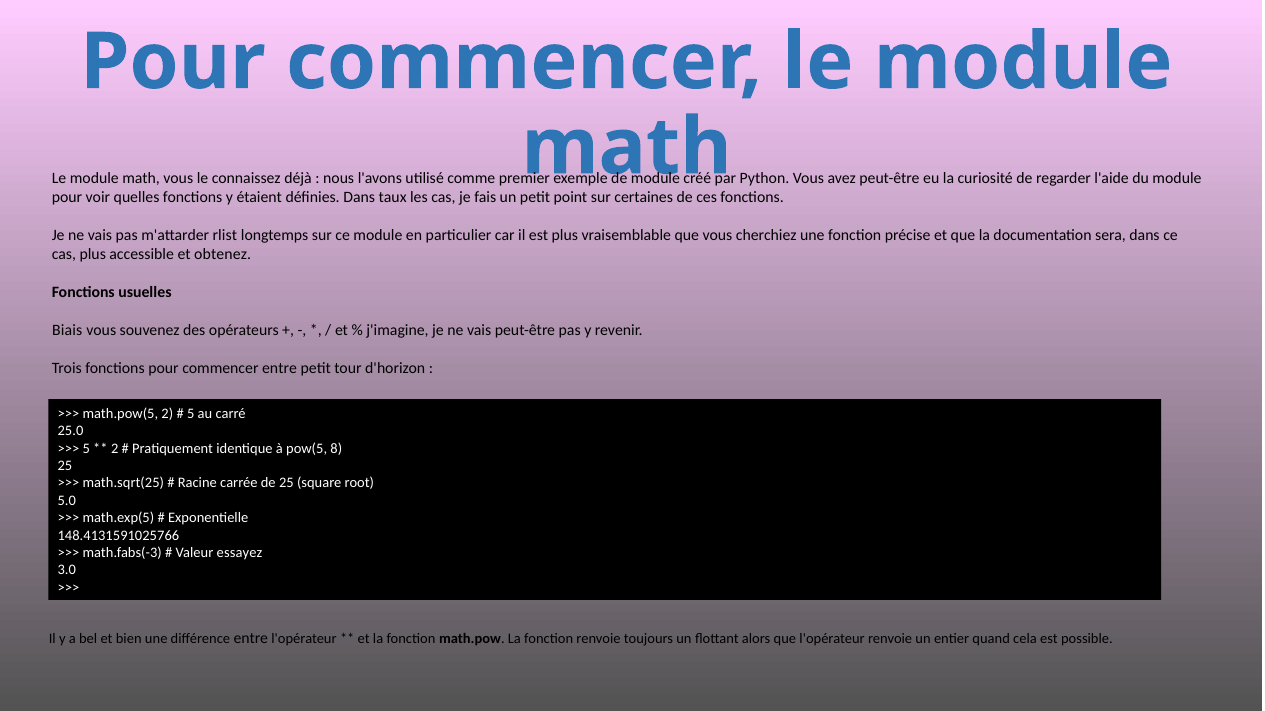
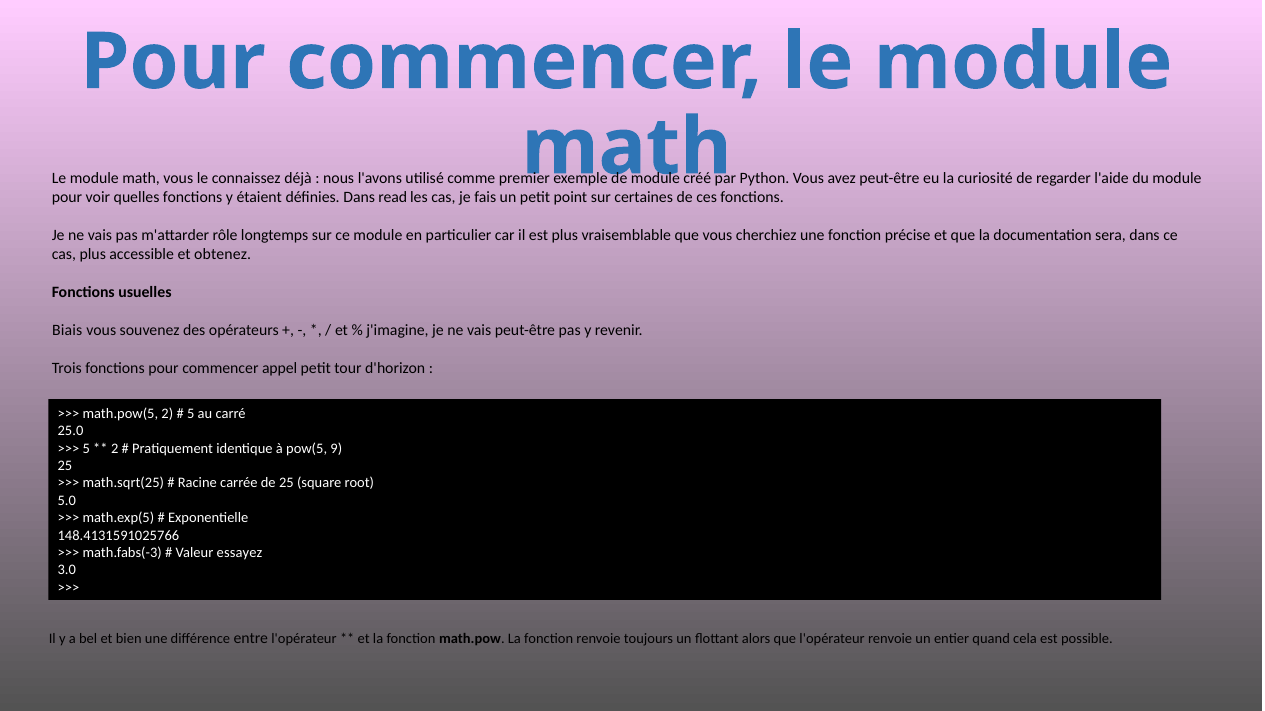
taux: taux -> read (393, 197)
rlist: rlist -> rôle (225, 235)
commencer entre: entre -> appel (280, 368)
8: 8 -> 9 (336, 449)
